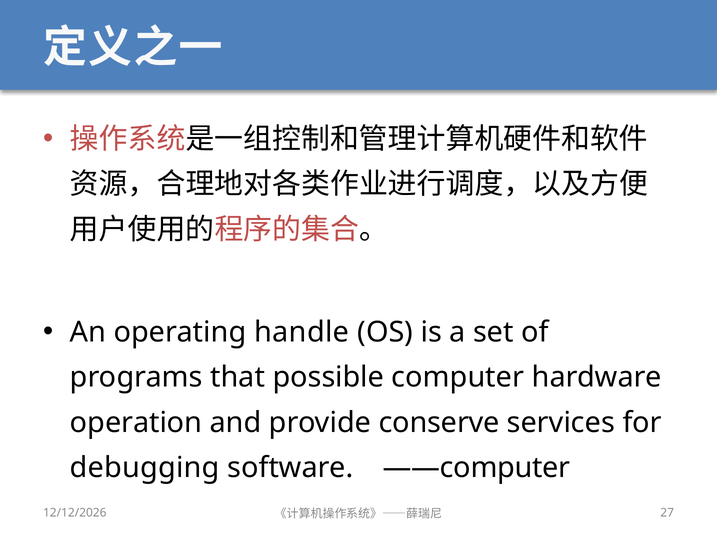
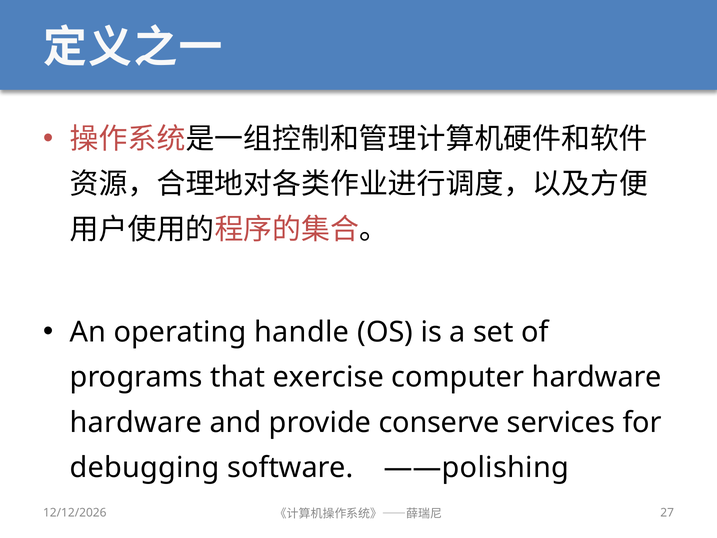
possible: possible -> exercise (328, 377)
operation: operation -> hardware (136, 422)
——computer: ——computer -> ——polishing (476, 467)
